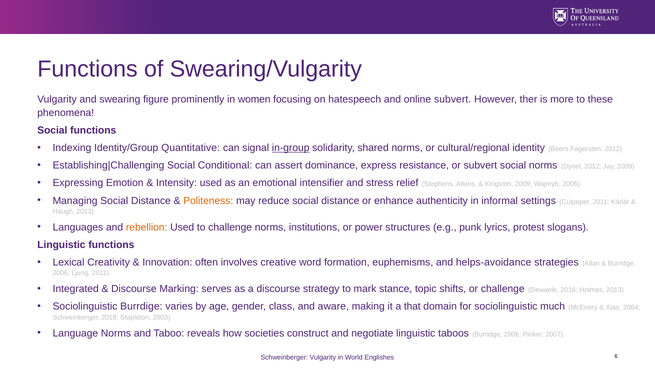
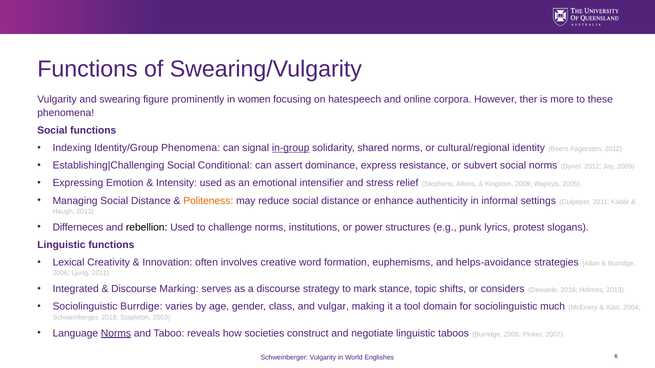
online subvert: subvert -> corpora (453, 99)
Identity/Group Quantitative: Quantitative -> Phenomena (191, 148)
Languages: Languages -> Differneces (78, 228)
rebellion colour: orange -> black (147, 228)
or challenge: challenge -> considers (503, 289)
aware: aware -> vulgar (333, 307)
that: that -> tool (412, 307)
Norms underline: none -> present (116, 334)
